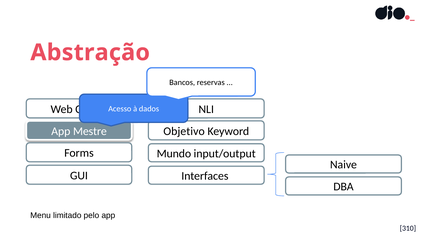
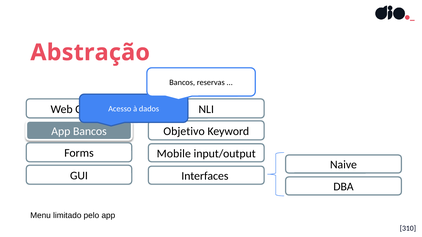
App Mestre: Mestre -> Bancos (90, 131)
Mundo: Mundo -> Mobile (174, 154)
